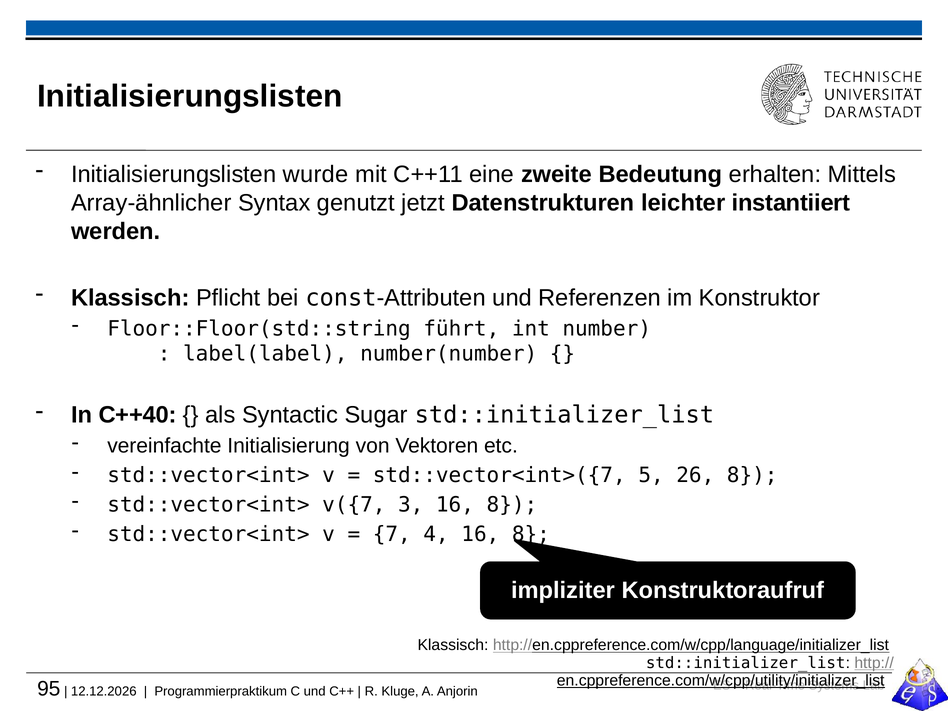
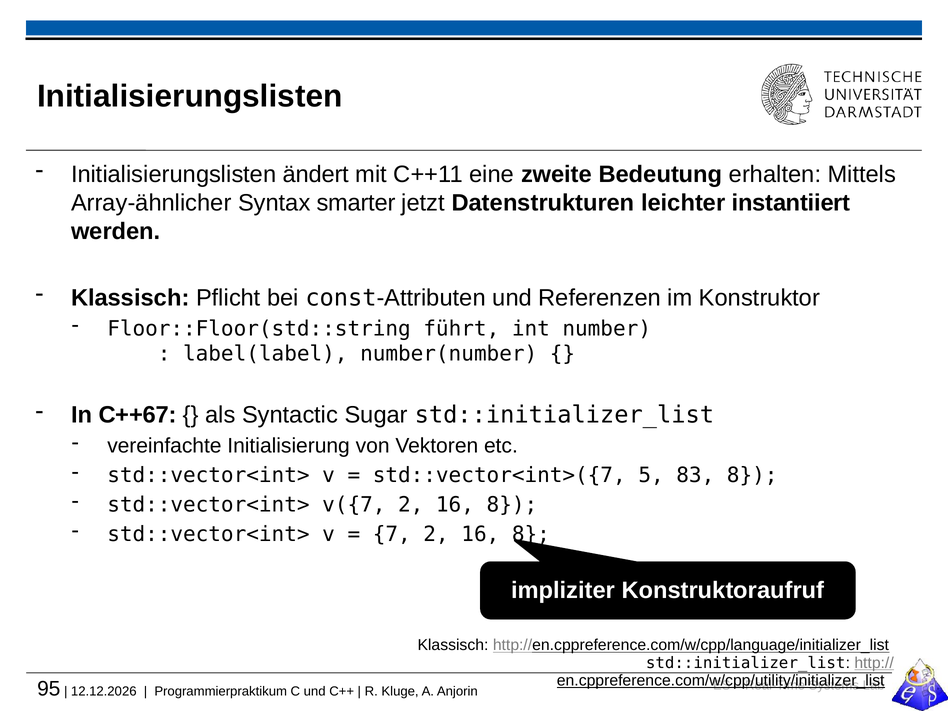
wurde: wurde -> ändert (316, 175)
genutzt: genutzt -> smarter (356, 203)
C++40: C++40 -> C++67 (138, 415)
26: 26 -> 83 (695, 476)
v({7 3: 3 -> 2 (411, 505)
7 4: 4 -> 2 (436, 534)
